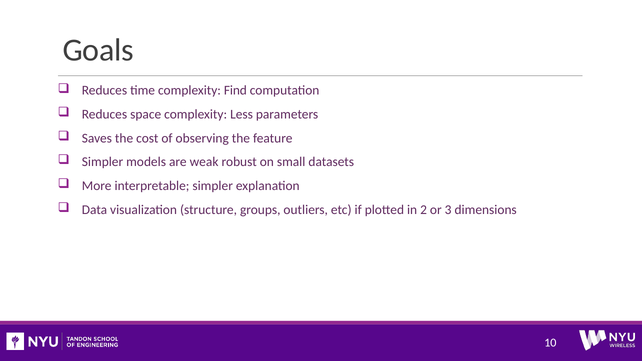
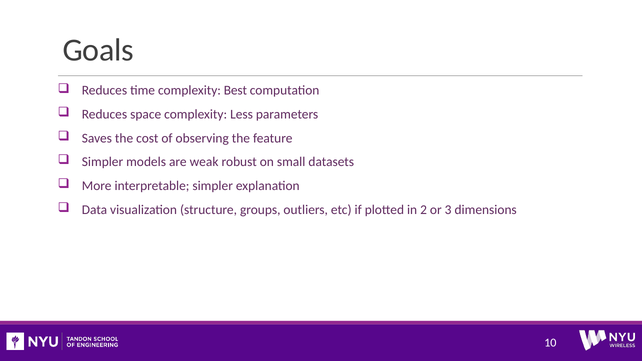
Find: Find -> Best (235, 91)
